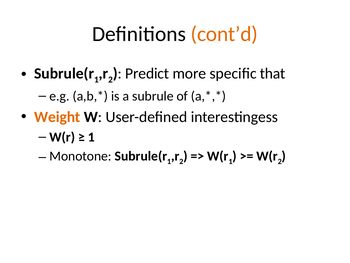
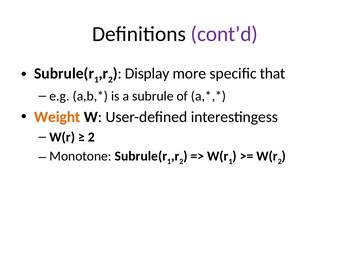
cont’d colour: orange -> purple (224, 34)
Predict: Predict -> Display (147, 73)
1: 1 -> 2 (91, 137)
